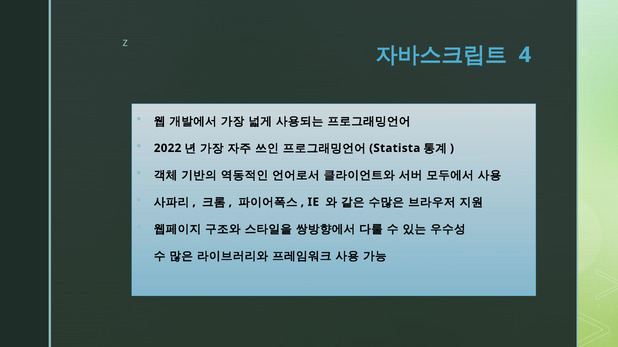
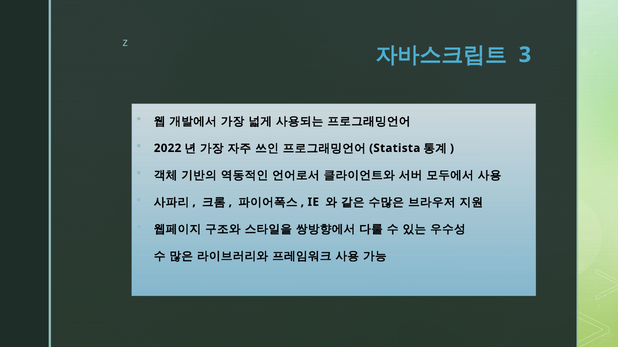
4: 4 -> 3 (525, 55)
